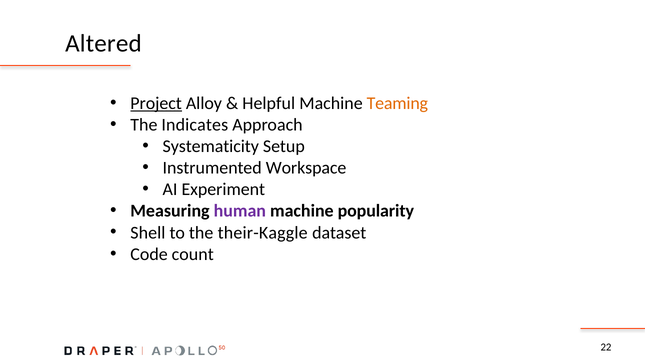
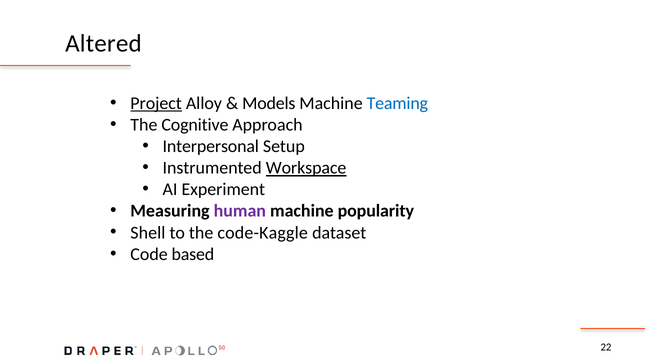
Helpful: Helpful -> Models (269, 103)
Teaming colour: orange -> blue (397, 103)
Indicates: Indicates -> Cognitive (195, 125)
Systematicity: Systematicity -> Interpersonal (211, 146)
Workspace underline: none -> present (306, 168)
their-Kaggle: their-Kaggle -> code-Kaggle (263, 232)
count: count -> based (193, 254)
